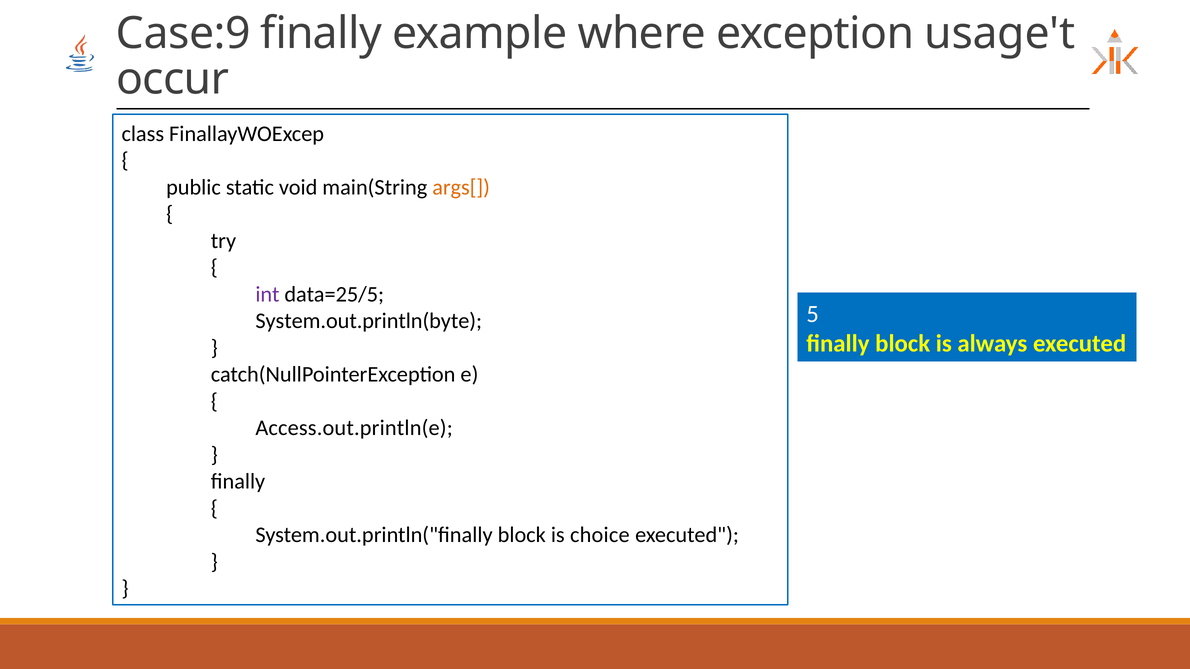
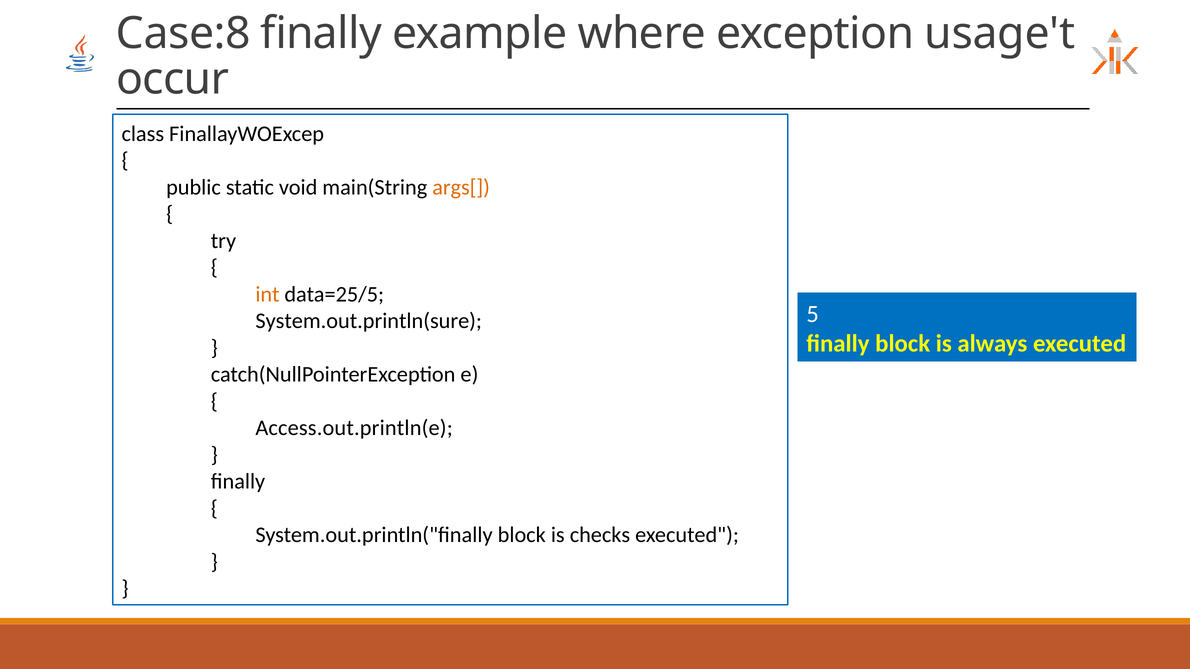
Case:9: Case:9 -> Case:8 (183, 33)
int colour: purple -> orange (267, 294)
System.out.println(byte: System.out.println(byte -> System.out.println(sure (369, 321)
choice: choice -> checks (600, 535)
